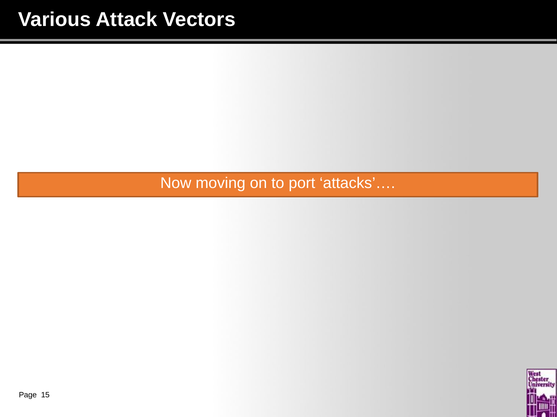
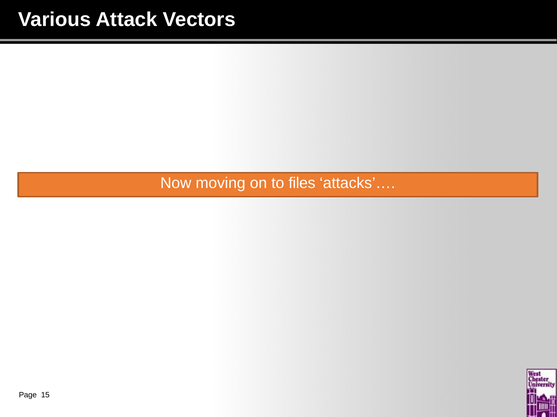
port: port -> files (302, 183)
